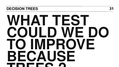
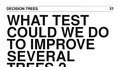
BECAUSE: BECAUSE -> SEVERAL (41, 56)
